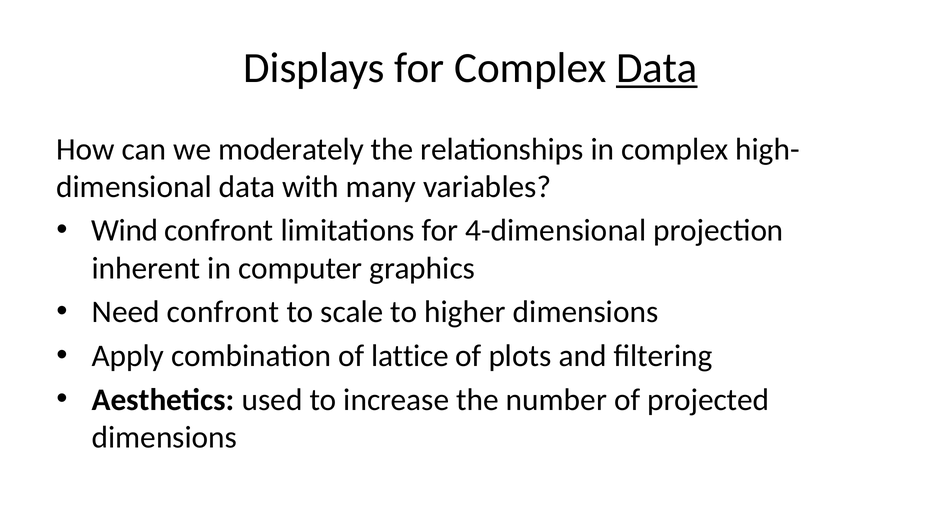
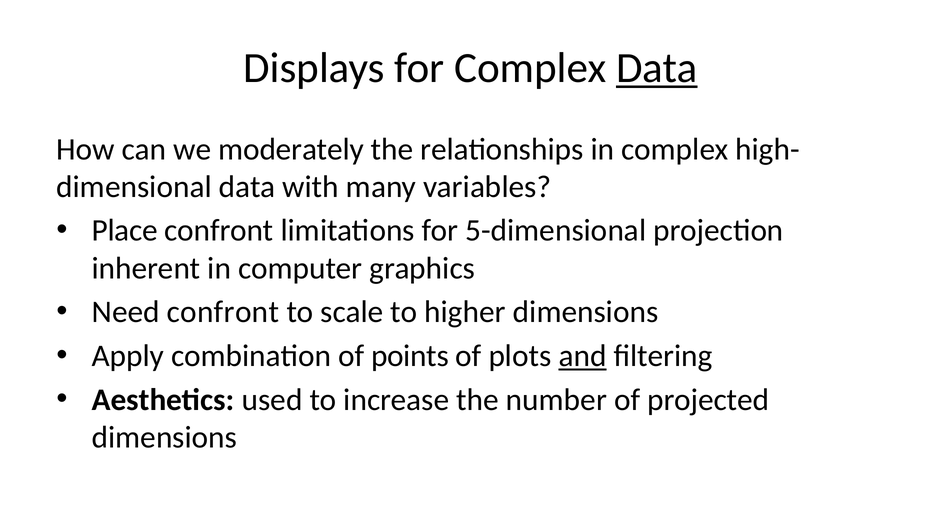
Wind: Wind -> Place (125, 231)
4-dimensional: 4-dimensional -> 5-dimensional (556, 231)
lattice: lattice -> points (410, 356)
and underline: none -> present (583, 356)
